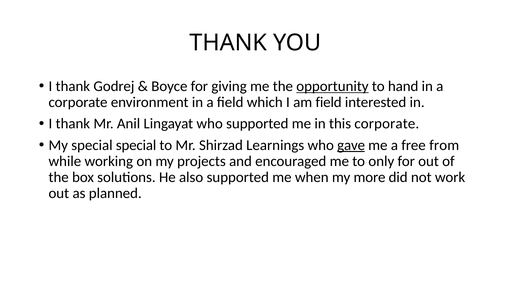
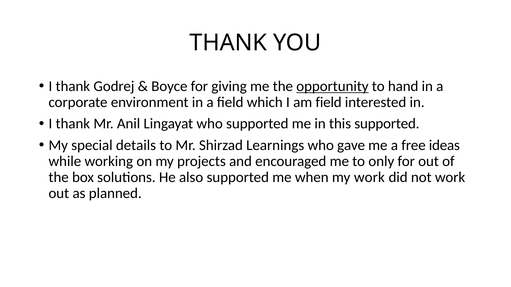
this corporate: corporate -> supported (387, 124)
special special: special -> details (136, 145)
gave underline: present -> none (351, 145)
from: from -> ideas (444, 145)
my more: more -> work (369, 178)
